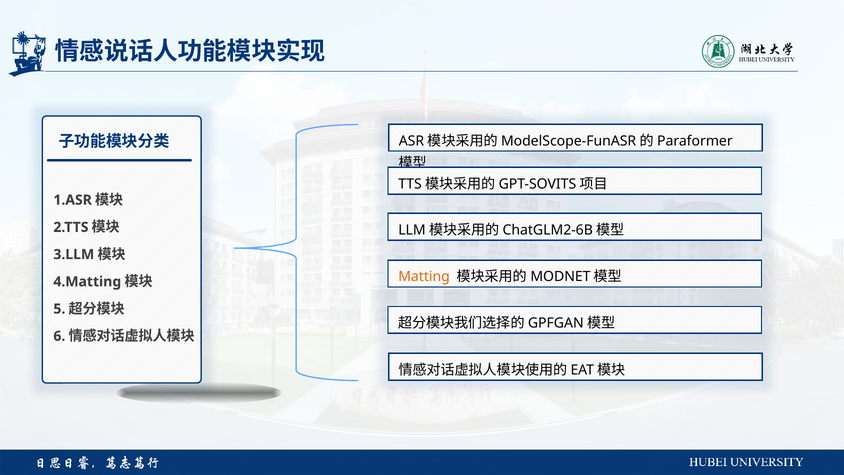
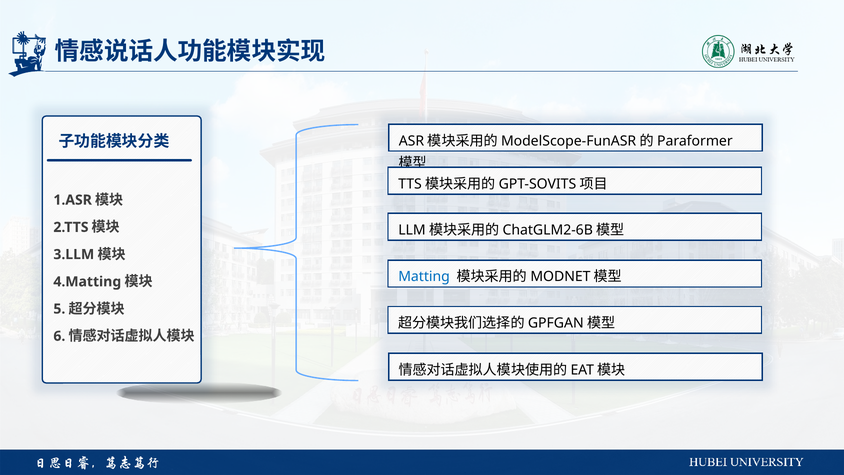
Matting colour: orange -> blue (424, 277)
